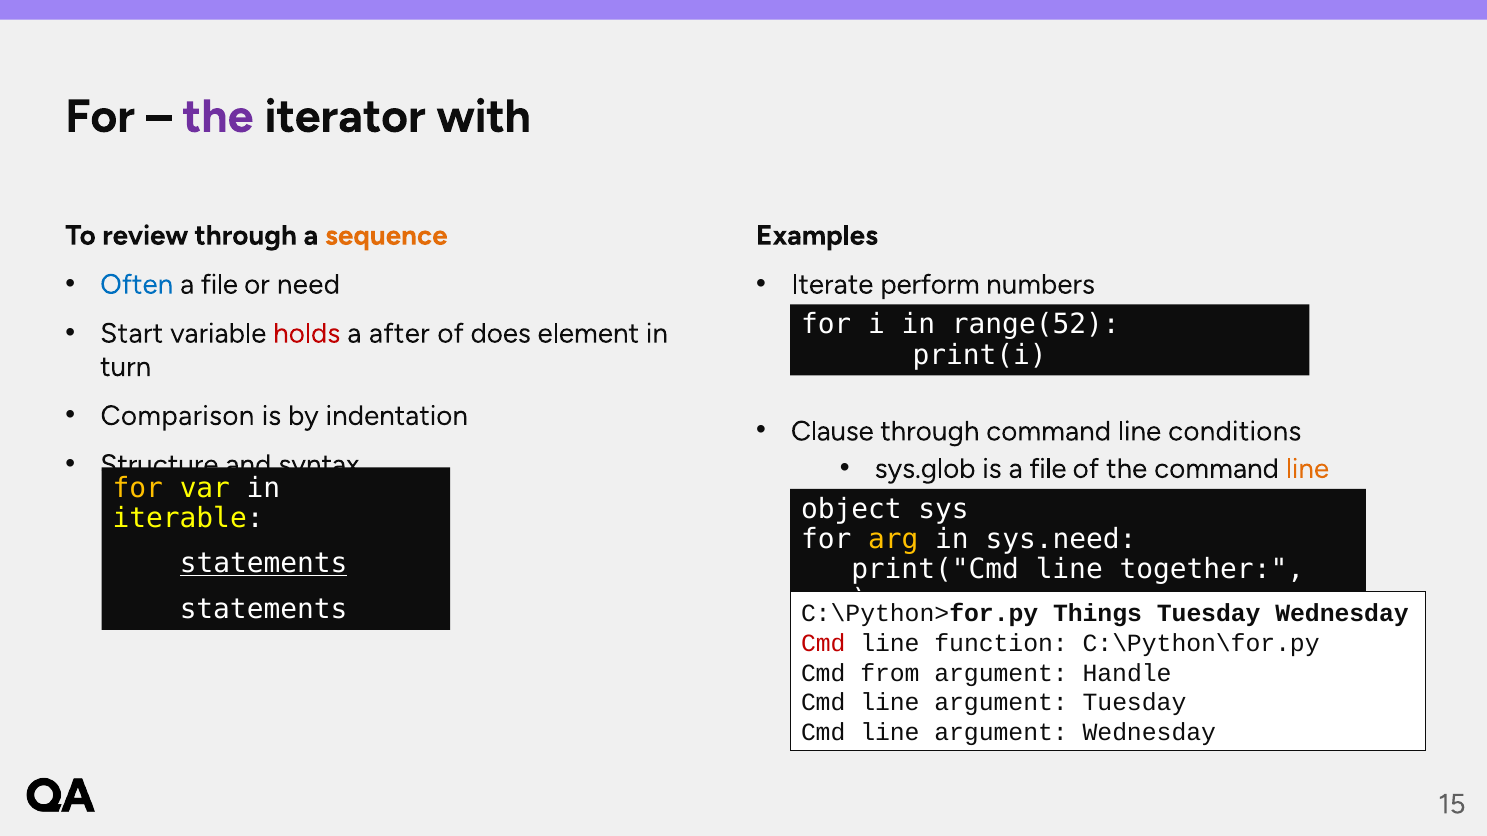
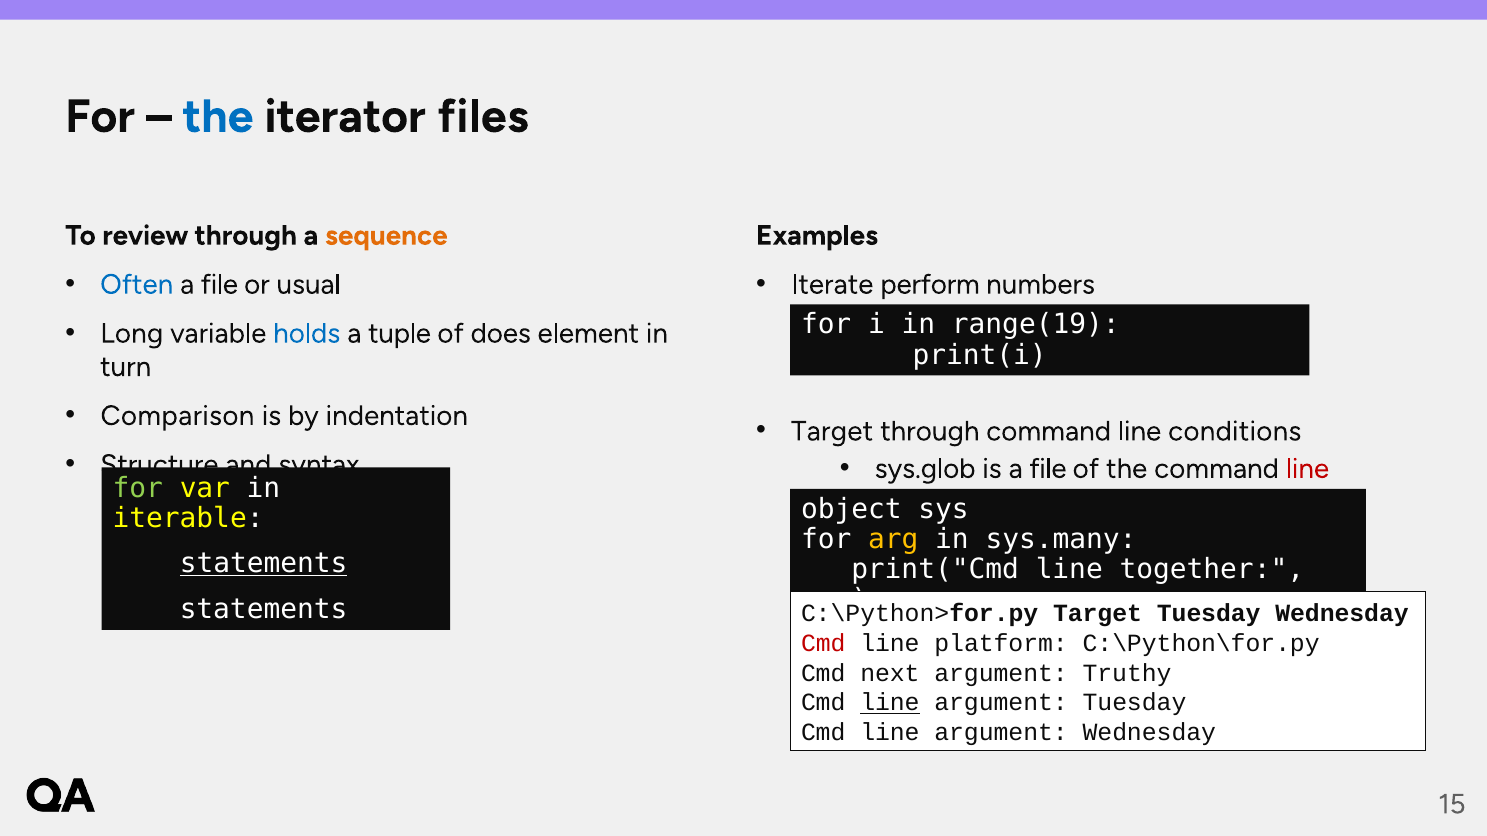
the colour: purple -> blue (218, 117)
with: with -> files (483, 117)
need: need -> usual (309, 285)
range(52: range(52 -> range(19 (1036, 325)
Start: Start -> Long (132, 334)
holds colour: red -> blue (307, 334)
after: after -> tuple (400, 334)
Clause: Clause -> Target (832, 431)
line colour: orange -> red (1307, 469)
for colour: yellow -> light green (138, 488)
sys.need: sys.need -> sys.many (1061, 540)
Things: Things -> Target (1098, 614)
function: function -> platform (1001, 644)
from: from -> next (890, 673)
Handle: Handle -> Truthy (1127, 673)
line underline: none -> present (890, 703)
